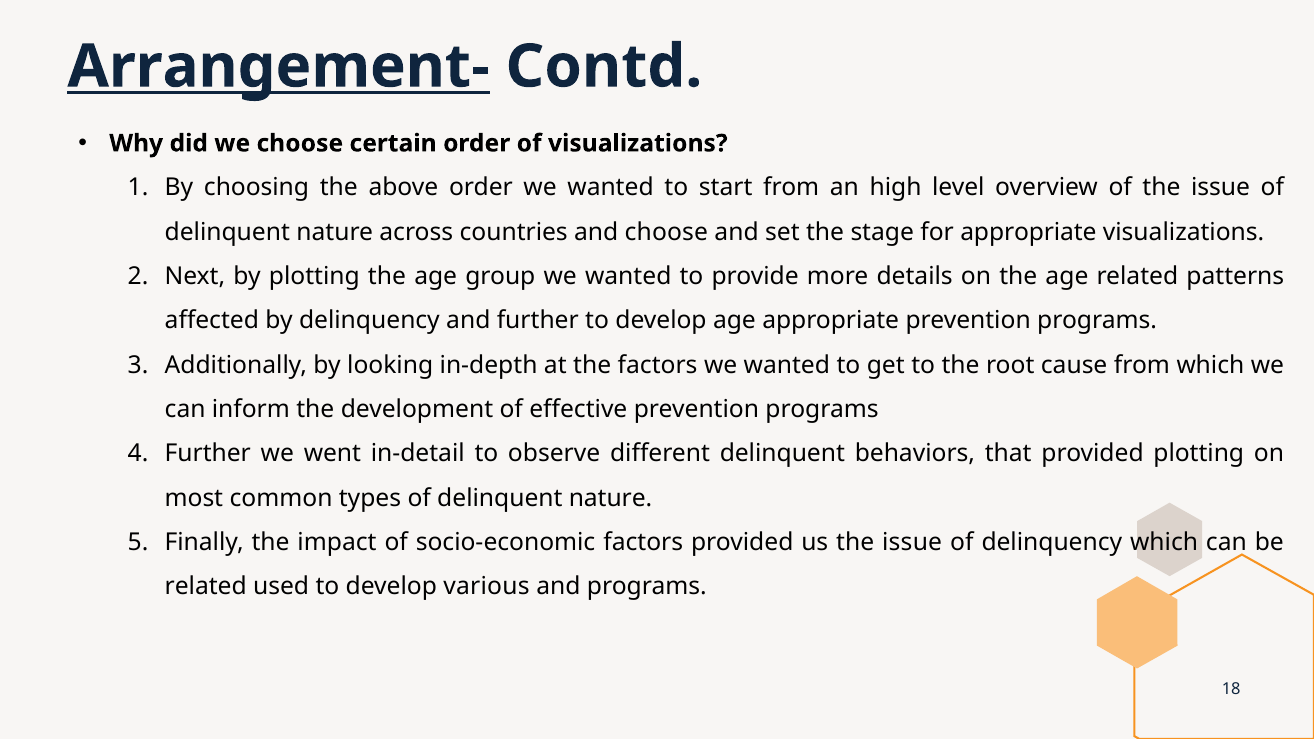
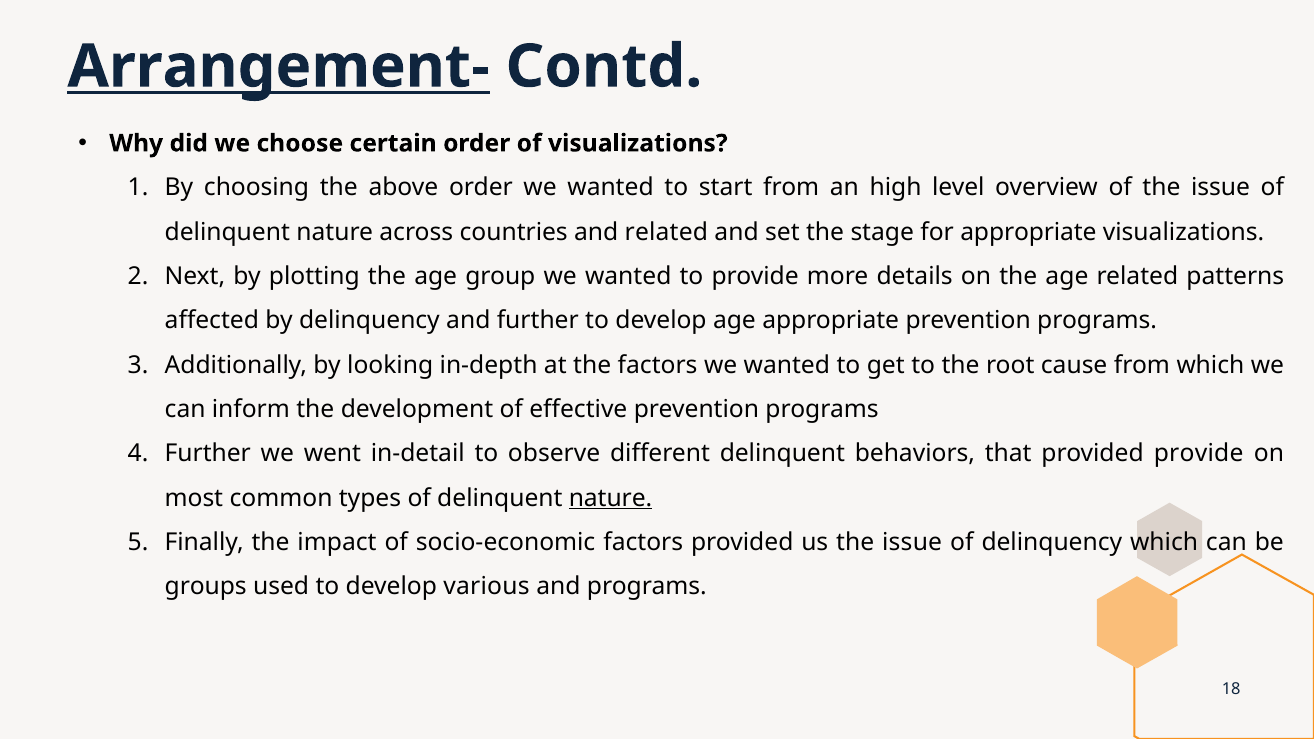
and choose: choose -> related (666, 232)
provided plotting: plotting -> provide (1199, 454)
nature underline: none -> present (611, 498)
related: related -> groups (206, 587)
